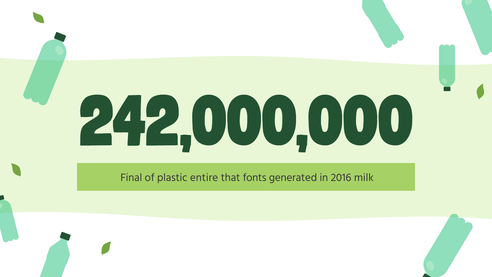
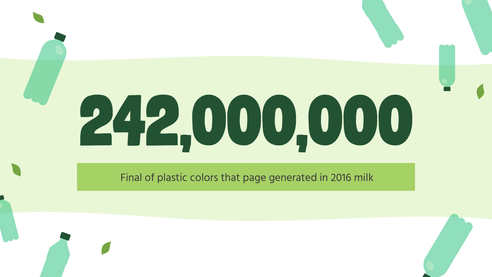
entire: entire -> colors (204, 178)
fonts: fonts -> page (255, 178)
